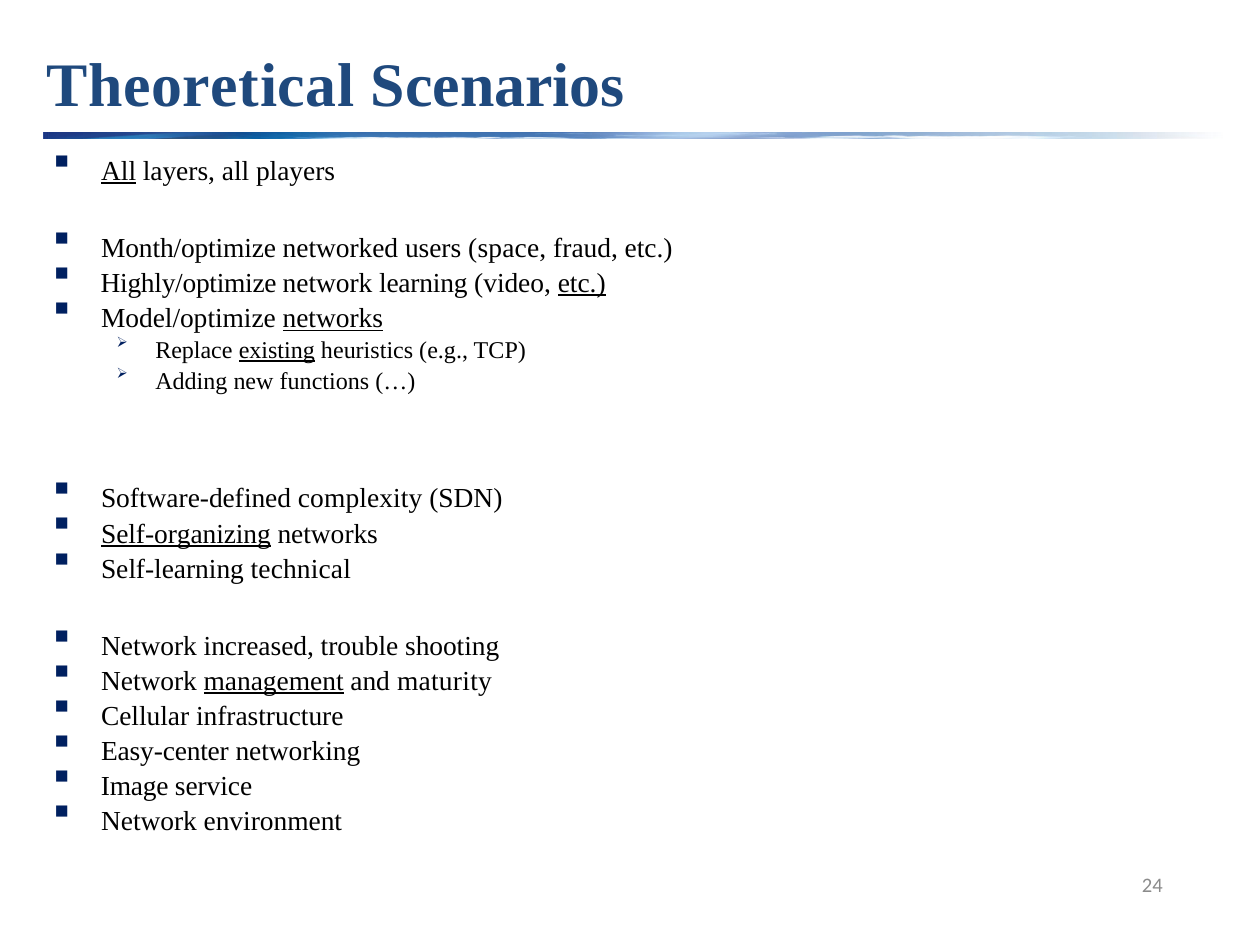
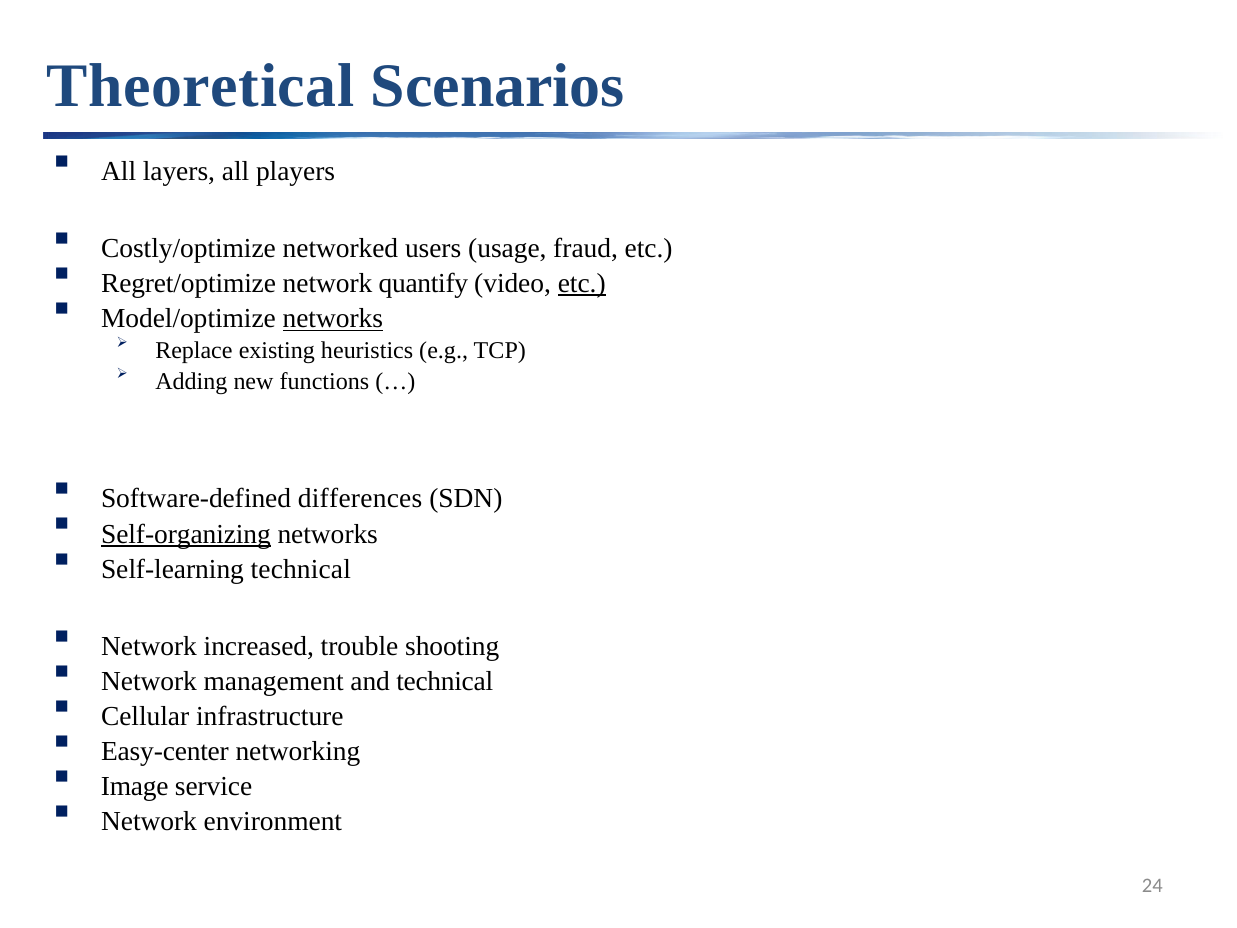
All underline: present -> none (119, 171)
Month/optimize: Month/optimize -> Costly/optimize (189, 248)
space: space -> usage (507, 248)
Highly/optimize: Highly/optimize -> Regret/optimize (189, 283)
learning: learning -> quantify (423, 283)
existing underline: present -> none (277, 350)
complexity: complexity -> differences (360, 499)
management underline: present -> none (274, 681)
and maturity: maturity -> technical (445, 681)
